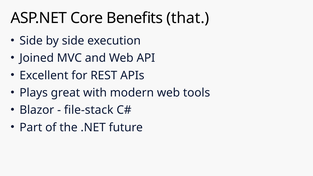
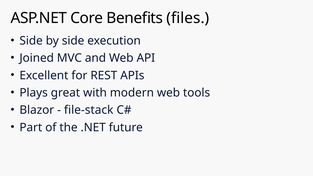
that: that -> files (188, 18)
